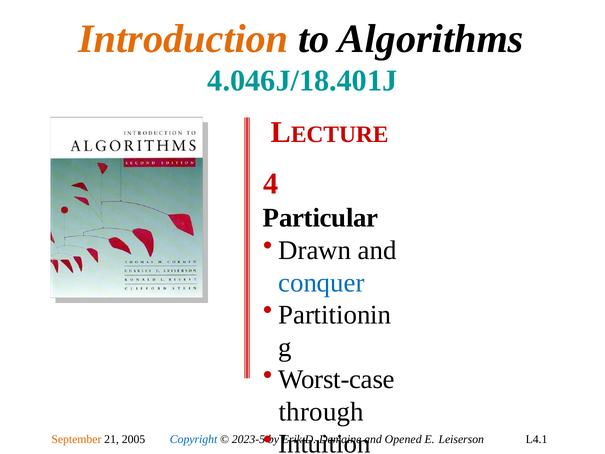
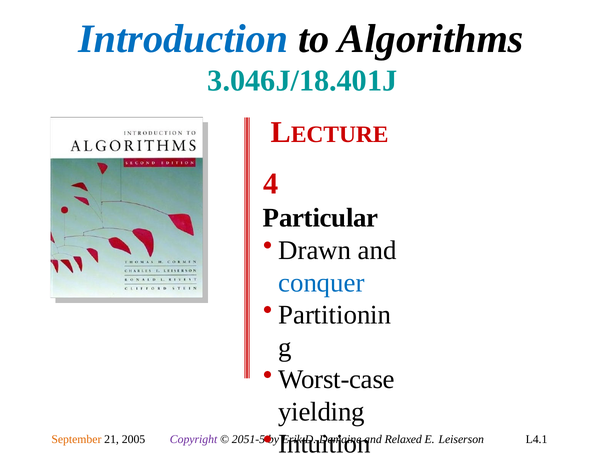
Introduction colour: orange -> blue (183, 39)
4.046J/18.401J: 4.046J/18.401J -> 3.046J/18.401J (302, 81)
through: through -> yielding (322, 412)
Copyright colour: blue -> purple (194, 439)
2023-5: 2023-5 -> 2051-5 (248, 439)
Opened: Opened -> Relaxed (403, 439)
